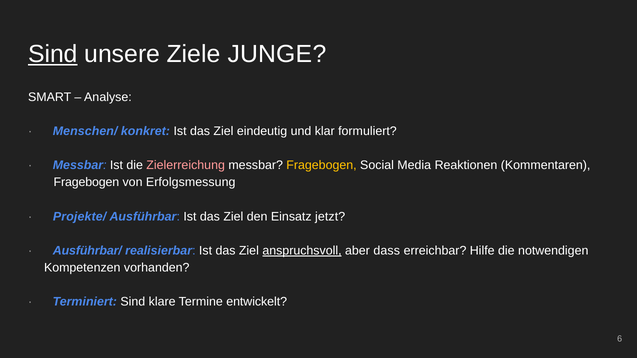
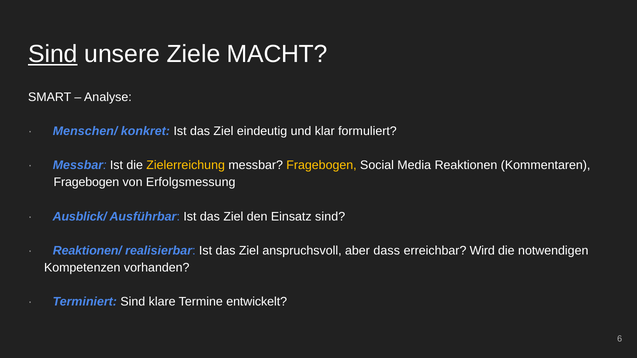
JUNGE: JUNGE -> MACHT (277, 54)
Zielerreichung colour: pink -> yellow (186, 165)
Projekte/: Projekte/ -> Ausblick/ (80, 217)
Einsatz jetzt: jetzt -> sind (330, 217)
Ausführbar/: Ausführbar/ -> Reaktionen/ (87, 251)
anspruchsvoll underline: present -> none (302, 251)
Hilfe: Hilfe -> Wird (482, 251)
